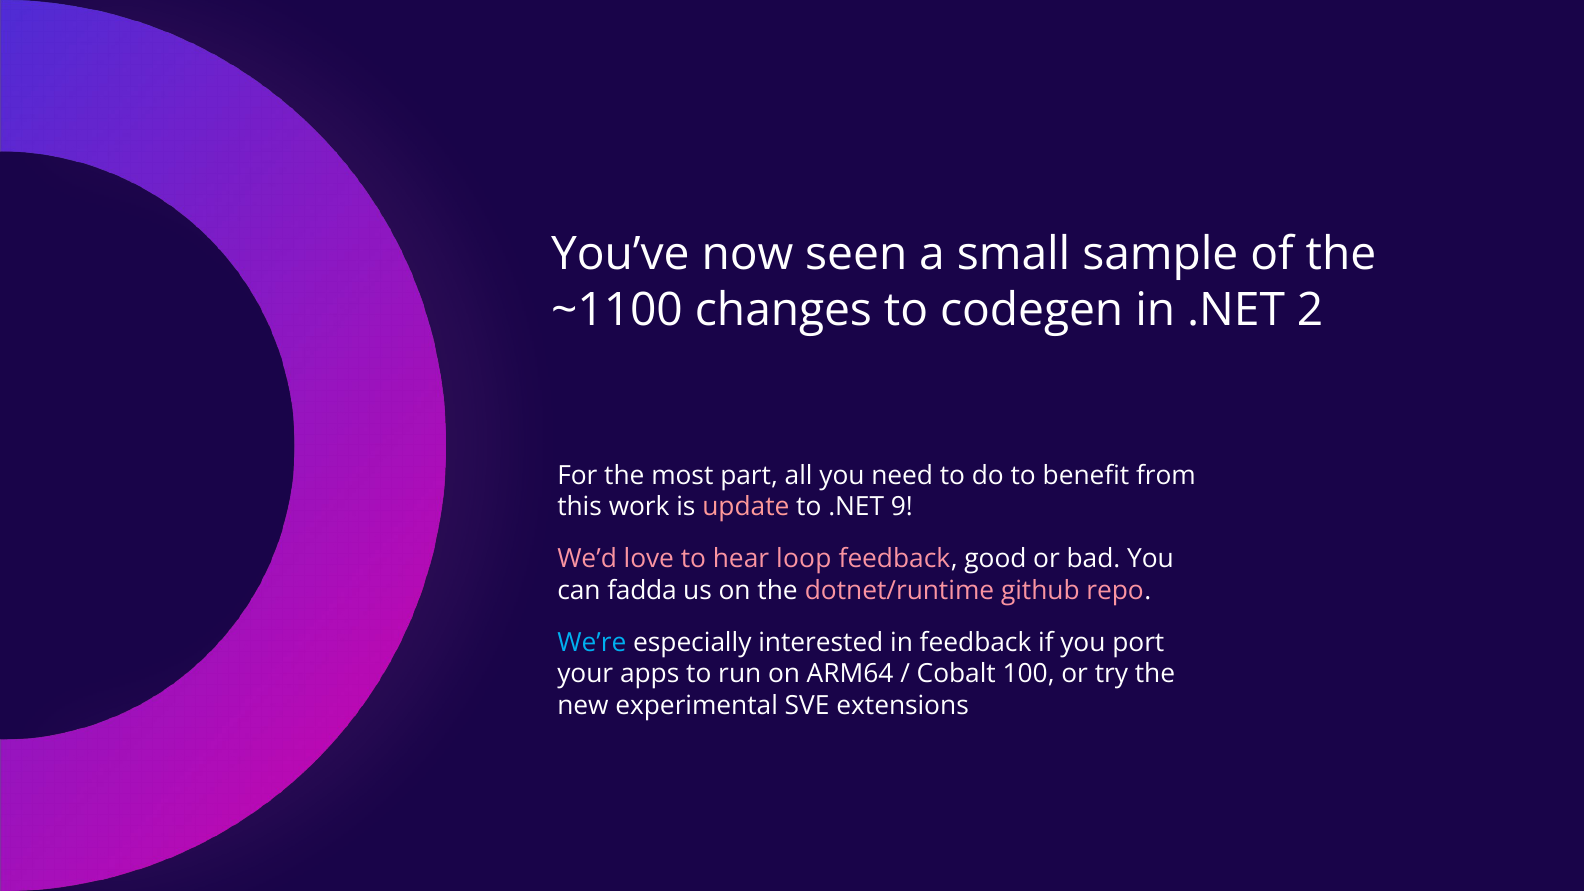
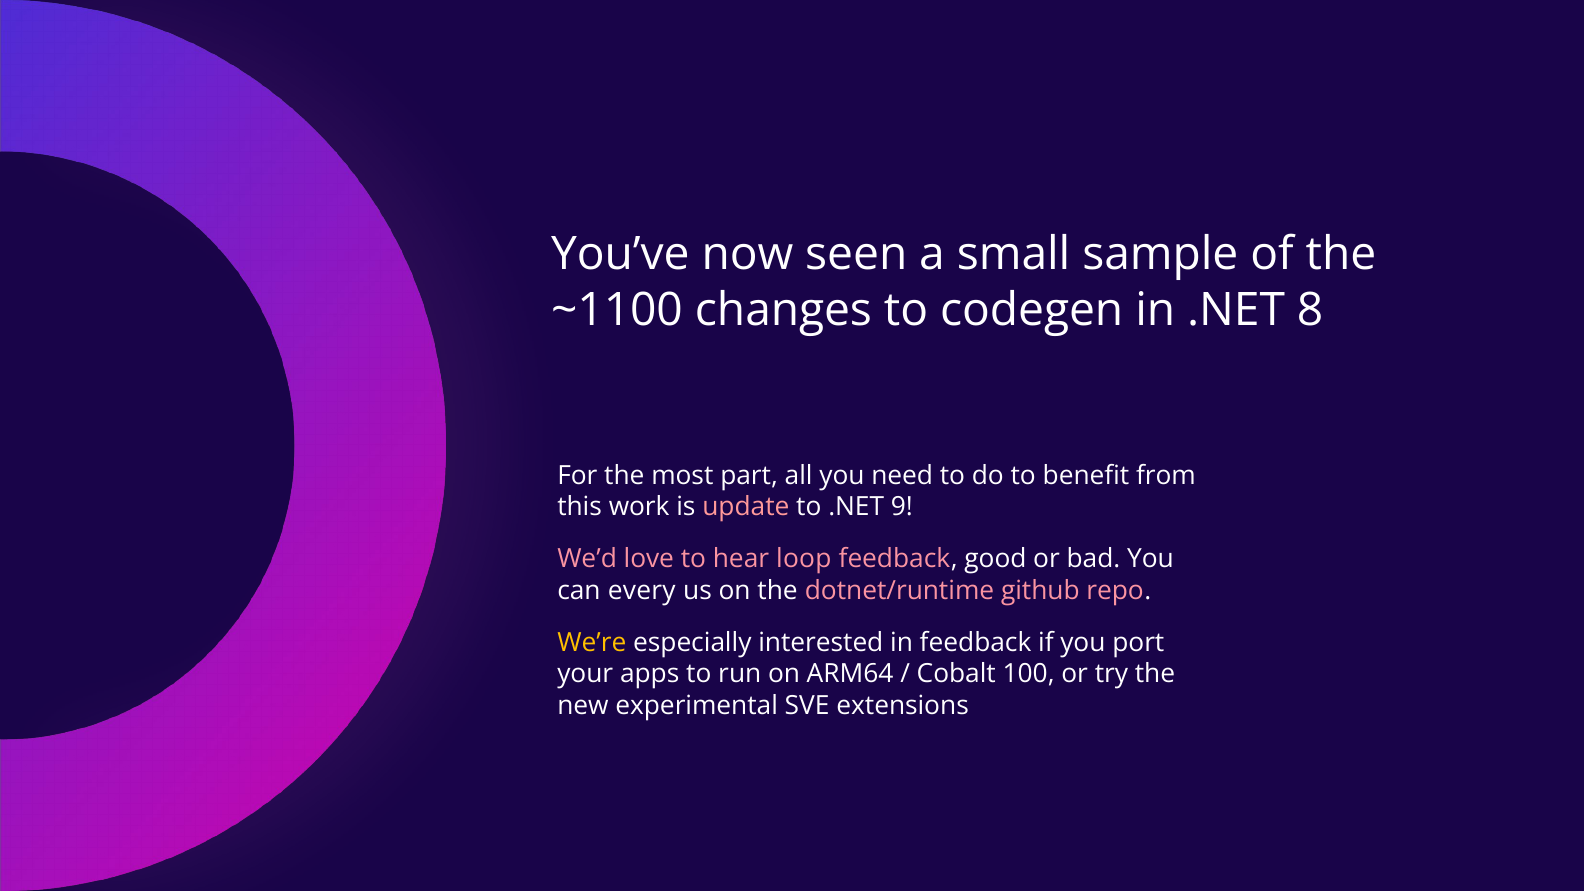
2: 2 -> 8 (1310, 310)
fadda: fadda -> every (642, 591)
We’re colour: light blue -> yellow (592, 643)
